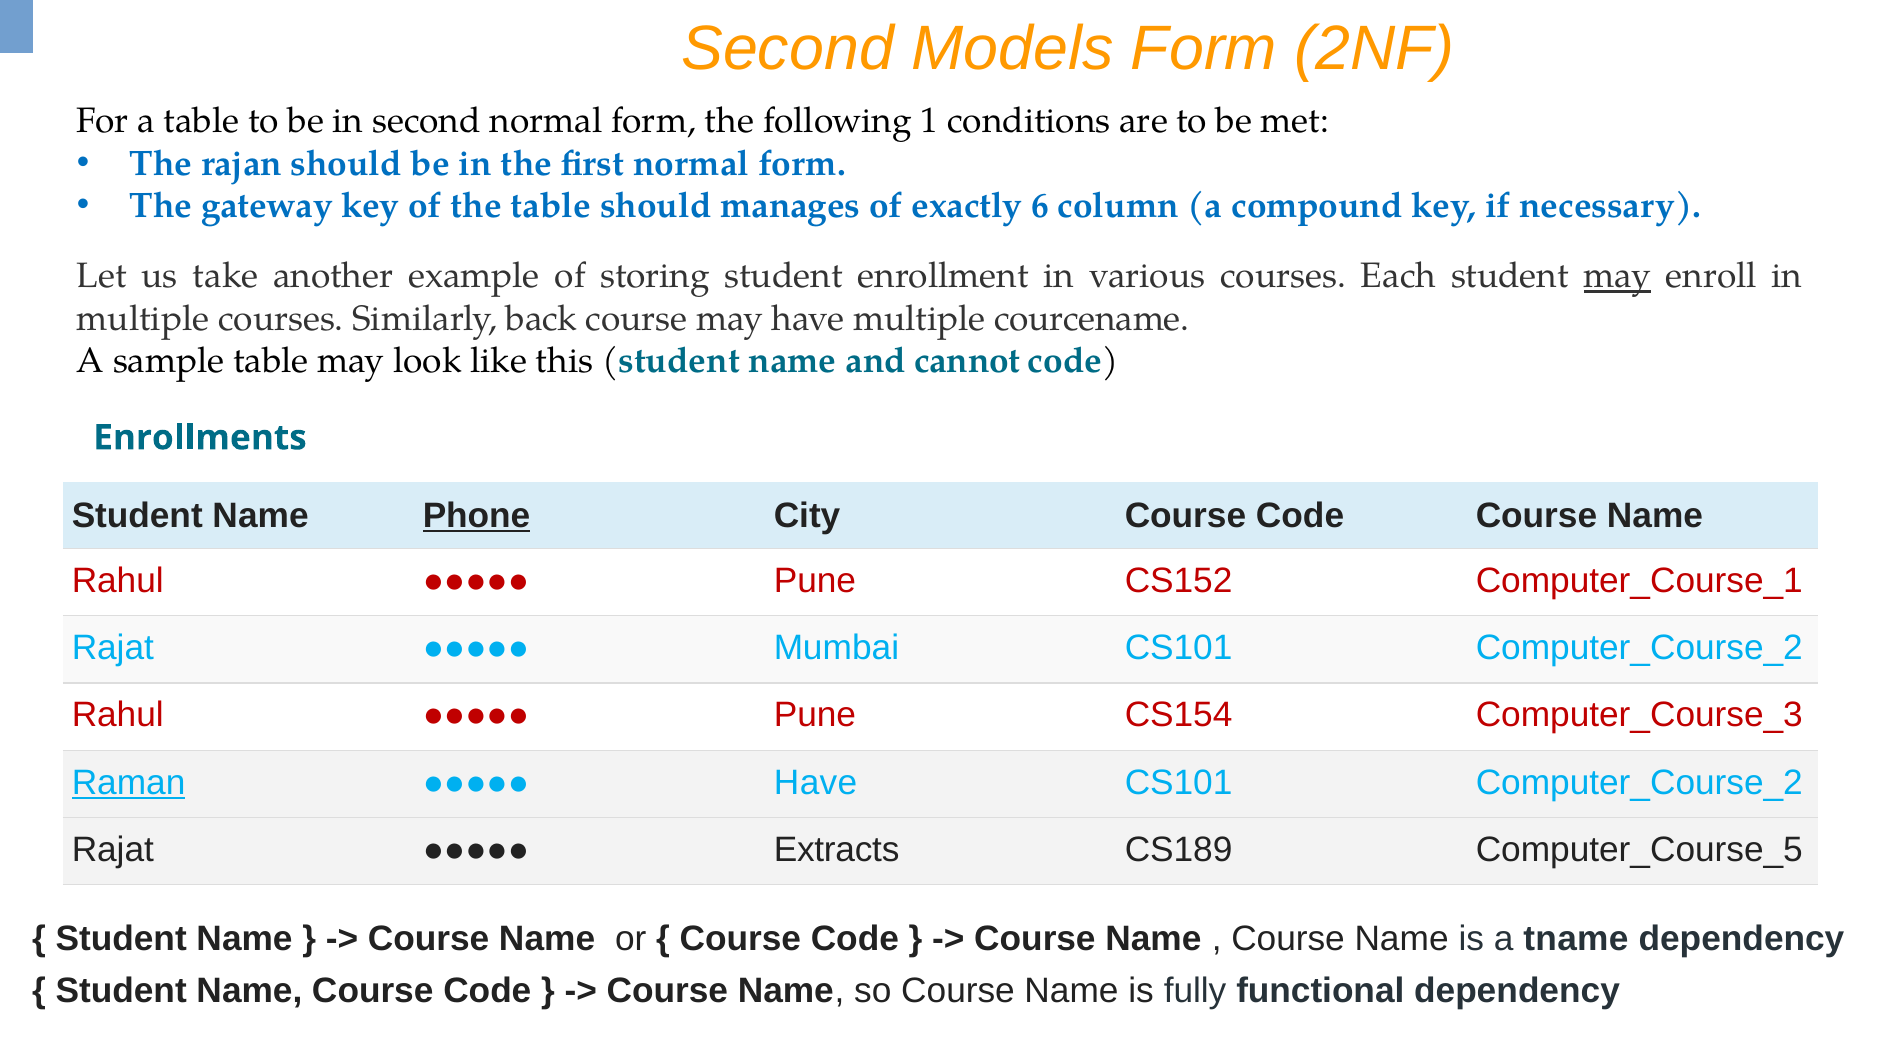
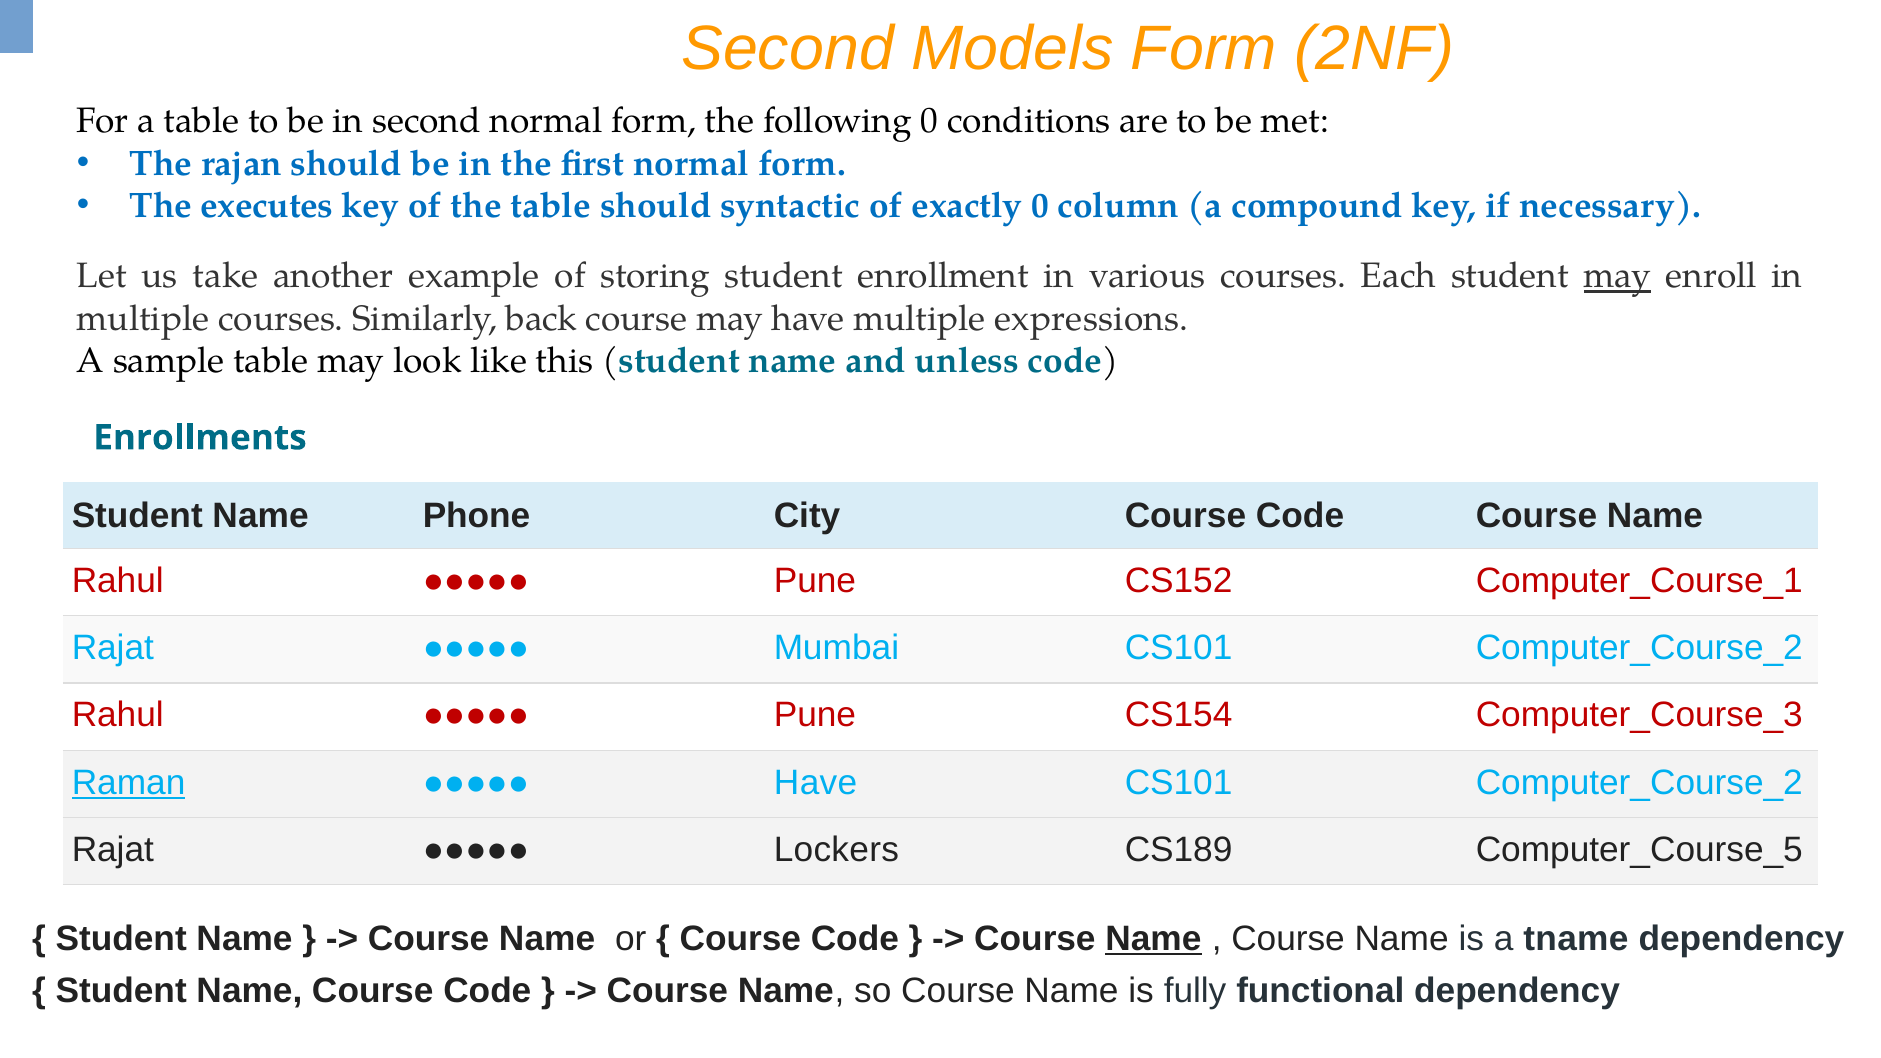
following 1: 1 -> 0 (930, 121)
gateway: gateway -> executes (267, 206)
manages: manages -> syntactic (790, 206)
exactly 6: 6 -> 0 (1040, 206)
courcename: courcename -> expressions (1092, 319)
cannot: cannot -> unless (967, 361)
Phone underline: present -> none (477, 516)
Extracts: Extracts -> Lockers (836, 850)
Name underline: none -> present (1153, 939)
